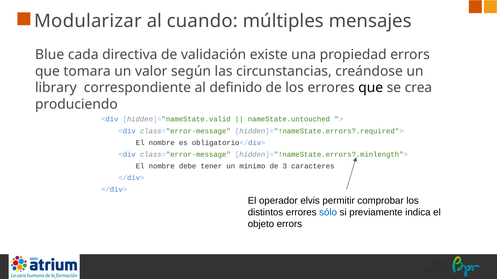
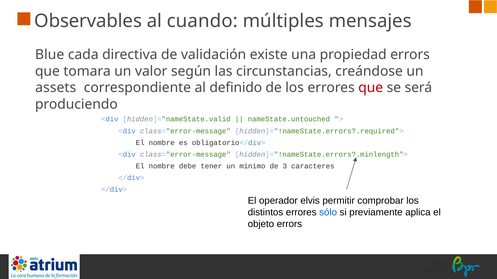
Modularizar: Modularizar -> Observables (88, 21)
library: library -> assets (56, 88)
que colour: black -> red (371, 88)
crea: crea -> será (418, 88)
indica: indica -> aplica (418, 213)
